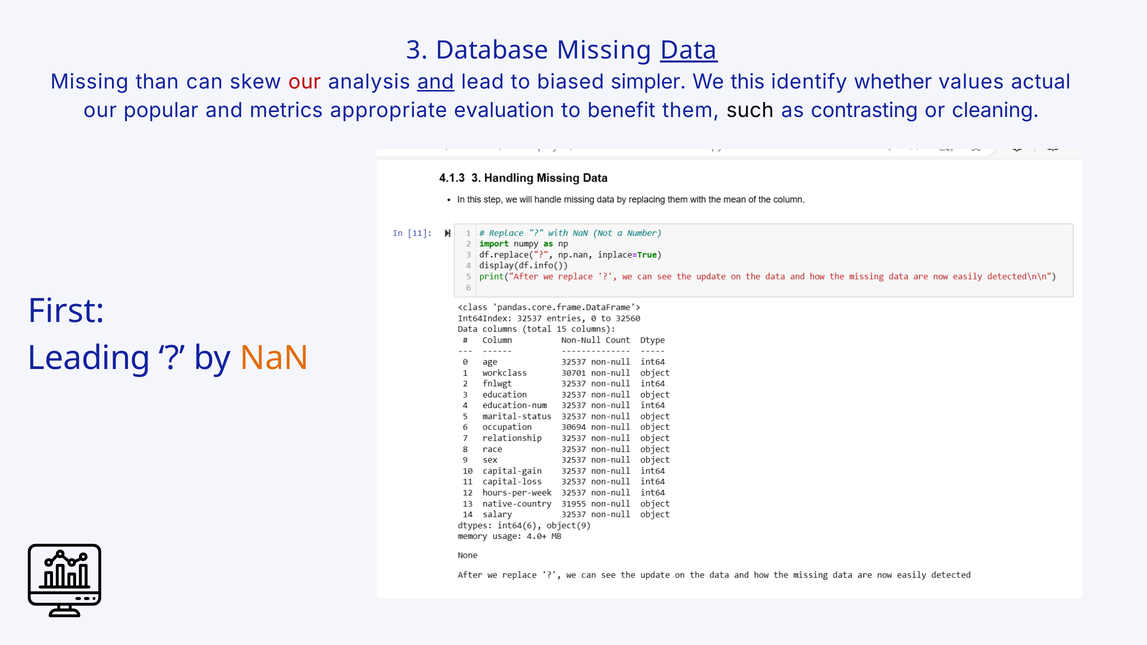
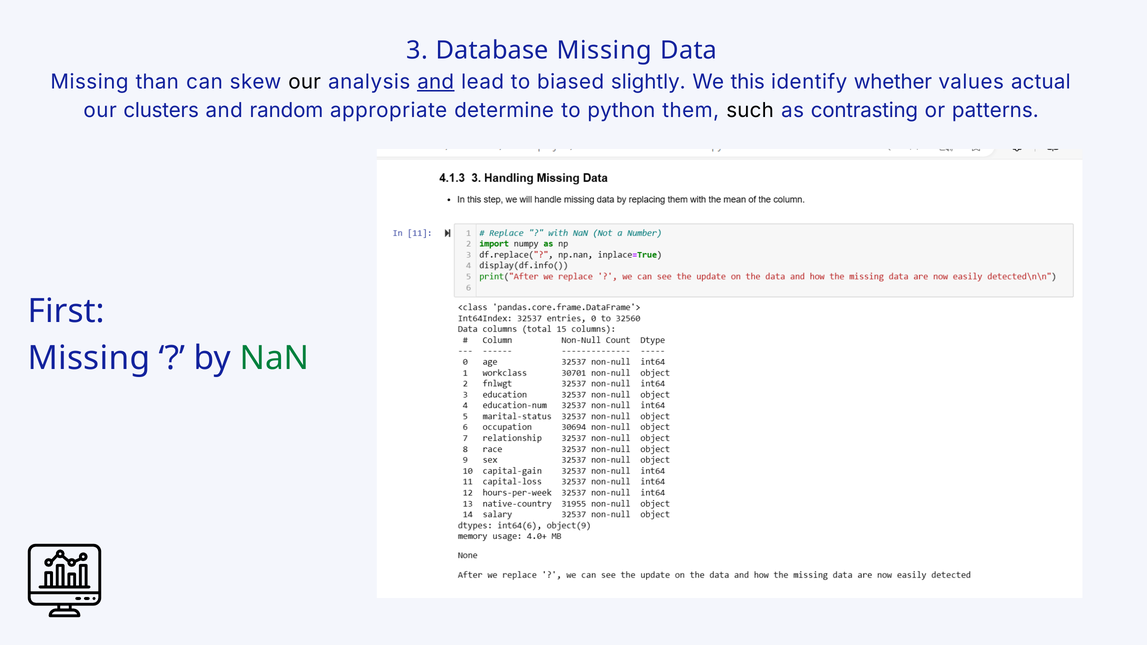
Data underline: present -> none (689, 51)
our colour: red -> black (305, 82)
simpler: simpler -> slightly (648, 82)
popular: popular -> clusters (161, 111)
metrics: metrics -> random (286, 111)
evaluation: evaluation -> determine (504, 111)
benefit: benefit -> python (621, 111)
cleaning: cleaning -> patterns (995, 111)
Leading: Leading -> Missing (89, 358)
NaN colour: orange -> green (274, 358)
